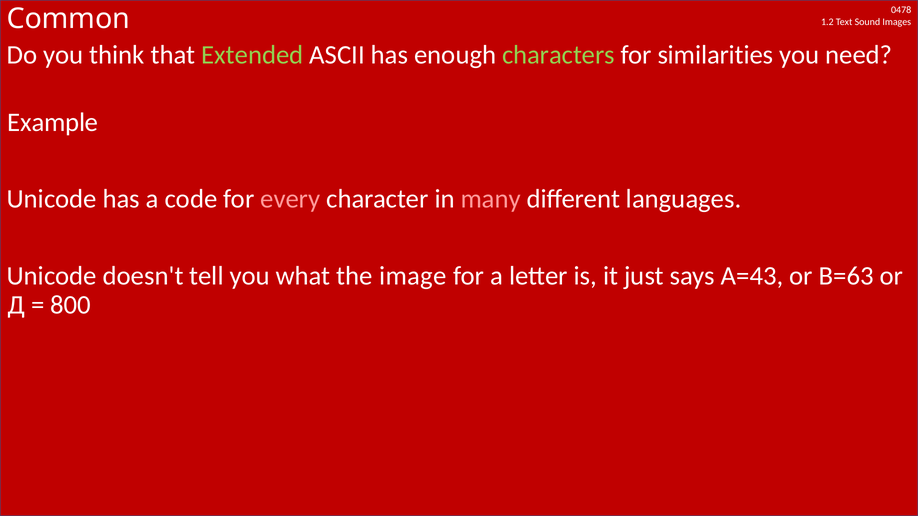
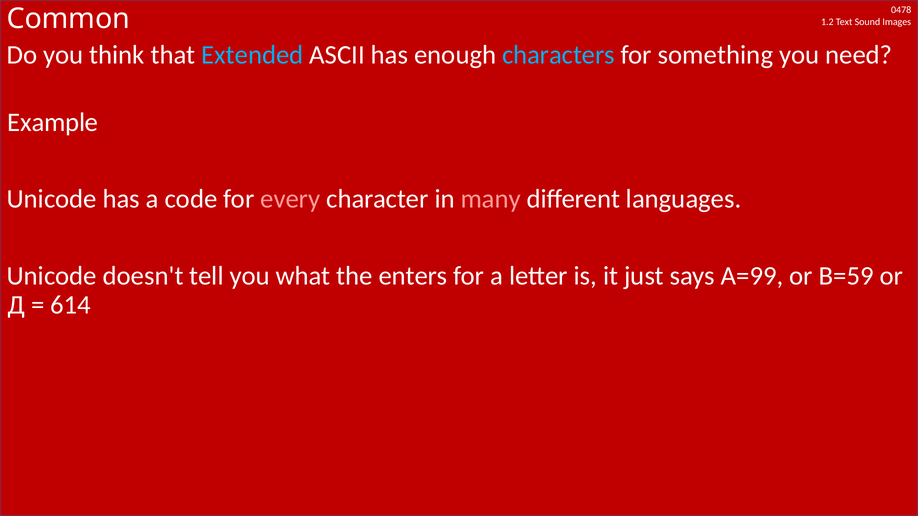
Extended colour: light green -> light blue (252, 55)
characters colour: light green -> light blue (558, 55)
similarities: similarities -> something (715, 55)
image: image -> enters (413, 276)
A=43: A=43 -> A=99 (752, 276)
B=63: B=63 -> B=59 (846, 276)
800: 800 -> 614 (71, 305)
